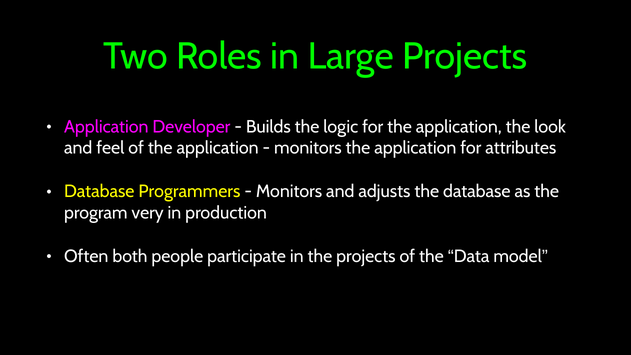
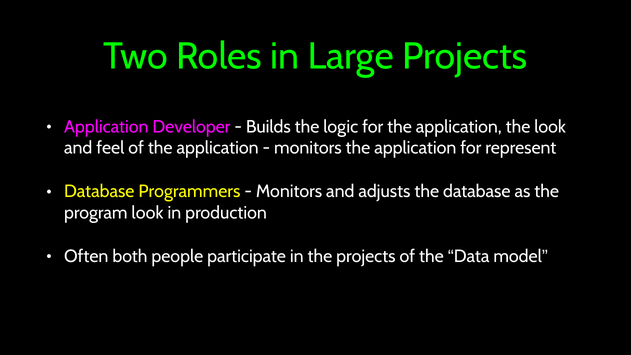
attributes: attributes -> represent (521, 148)
program very: very -> look (147, 213)
